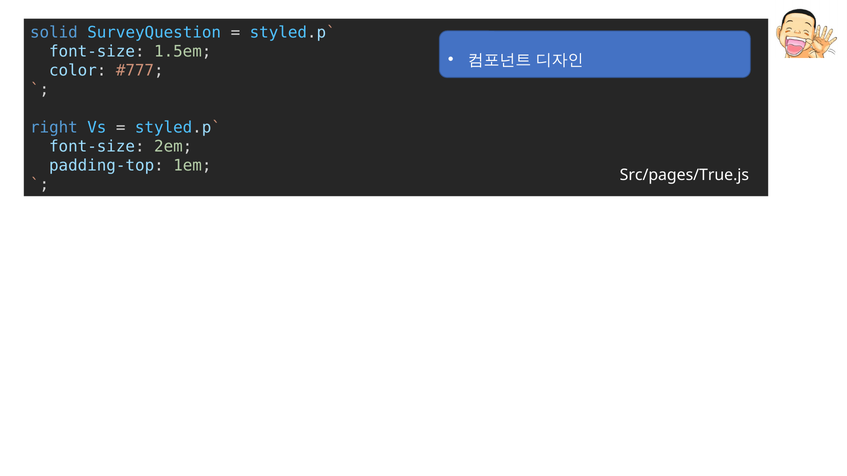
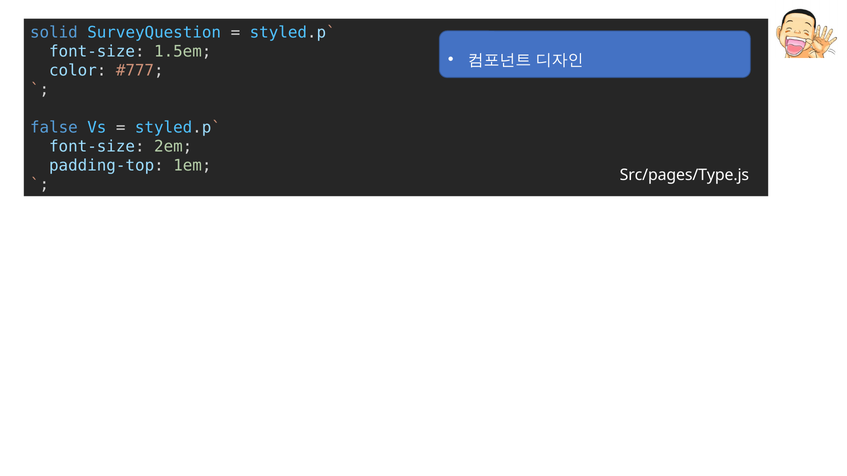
right: right -> false (54, 128)
Src/pages/True.js: Src/pages/True.js -> Src/pages/Type.js (684, 175)
